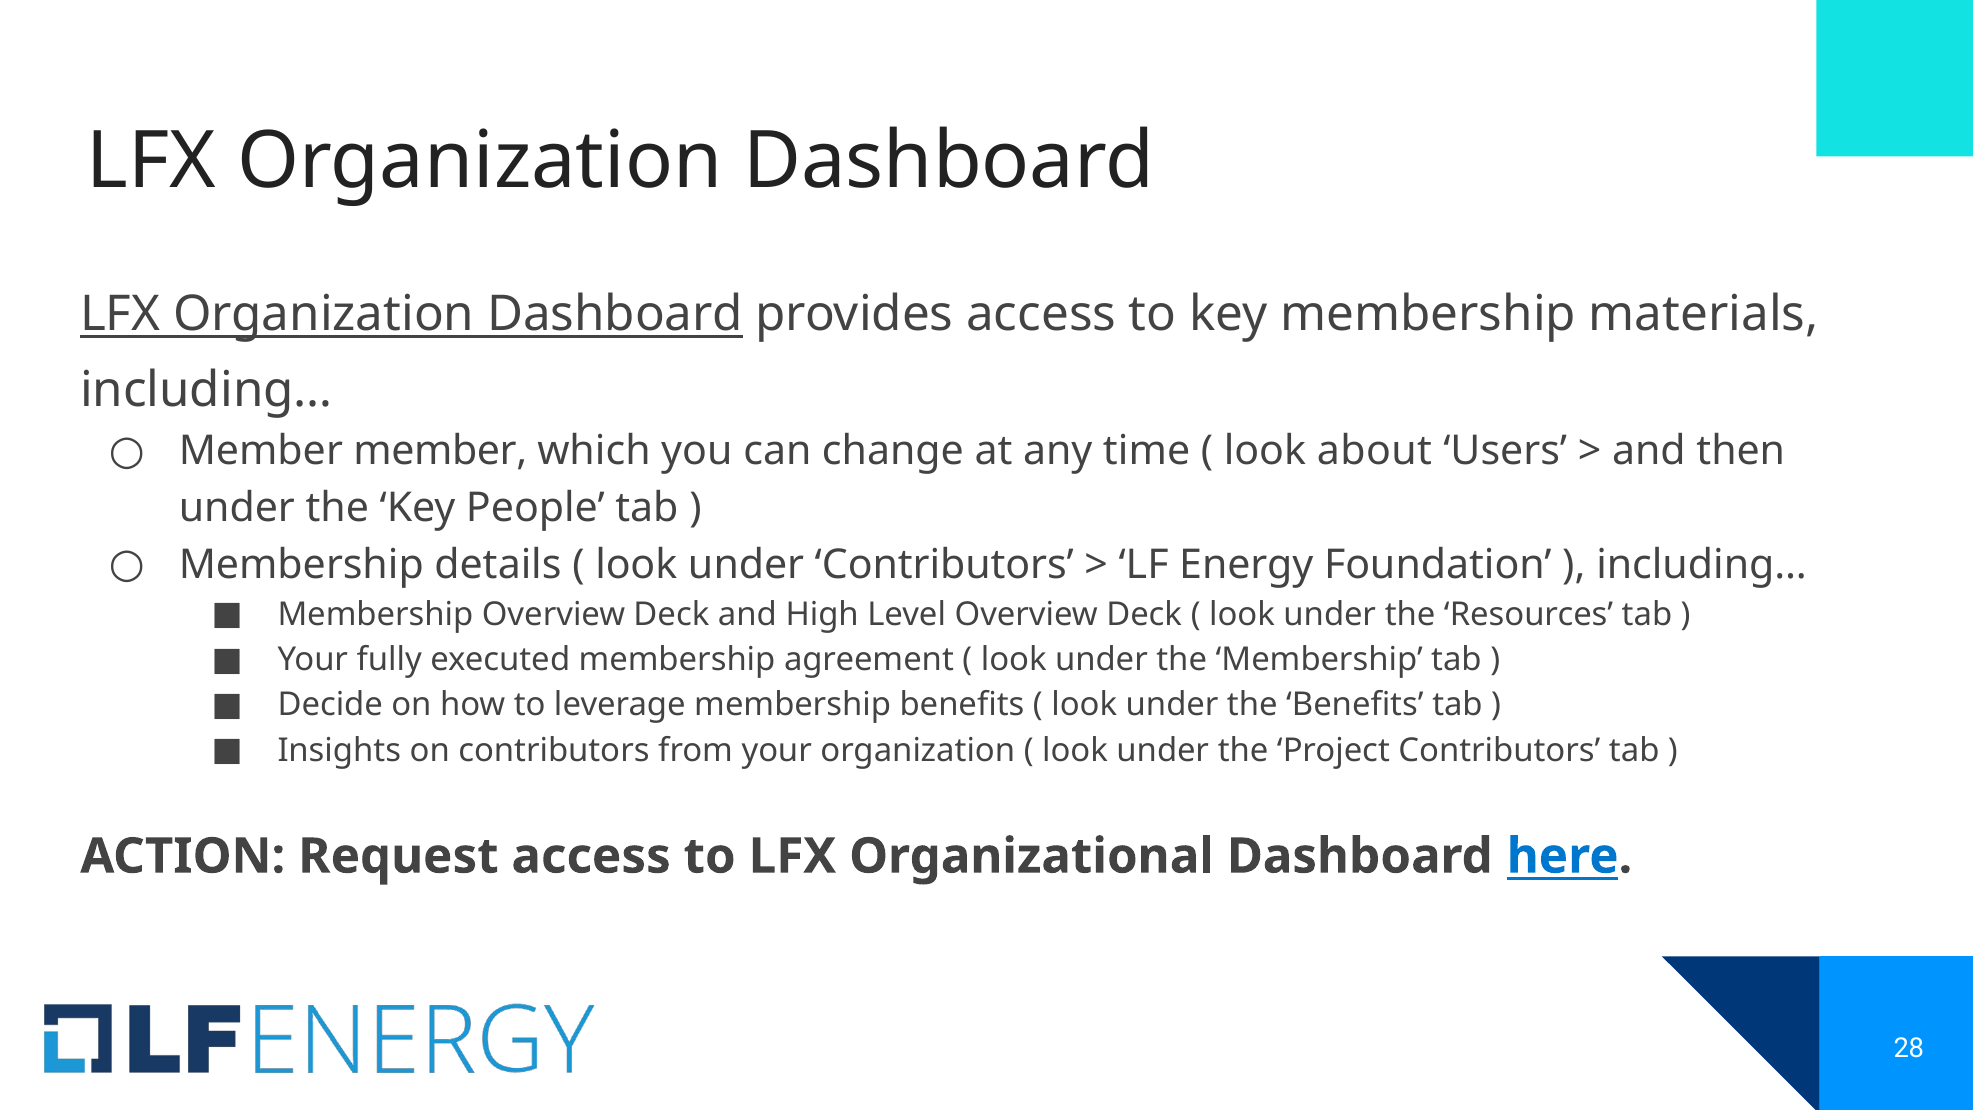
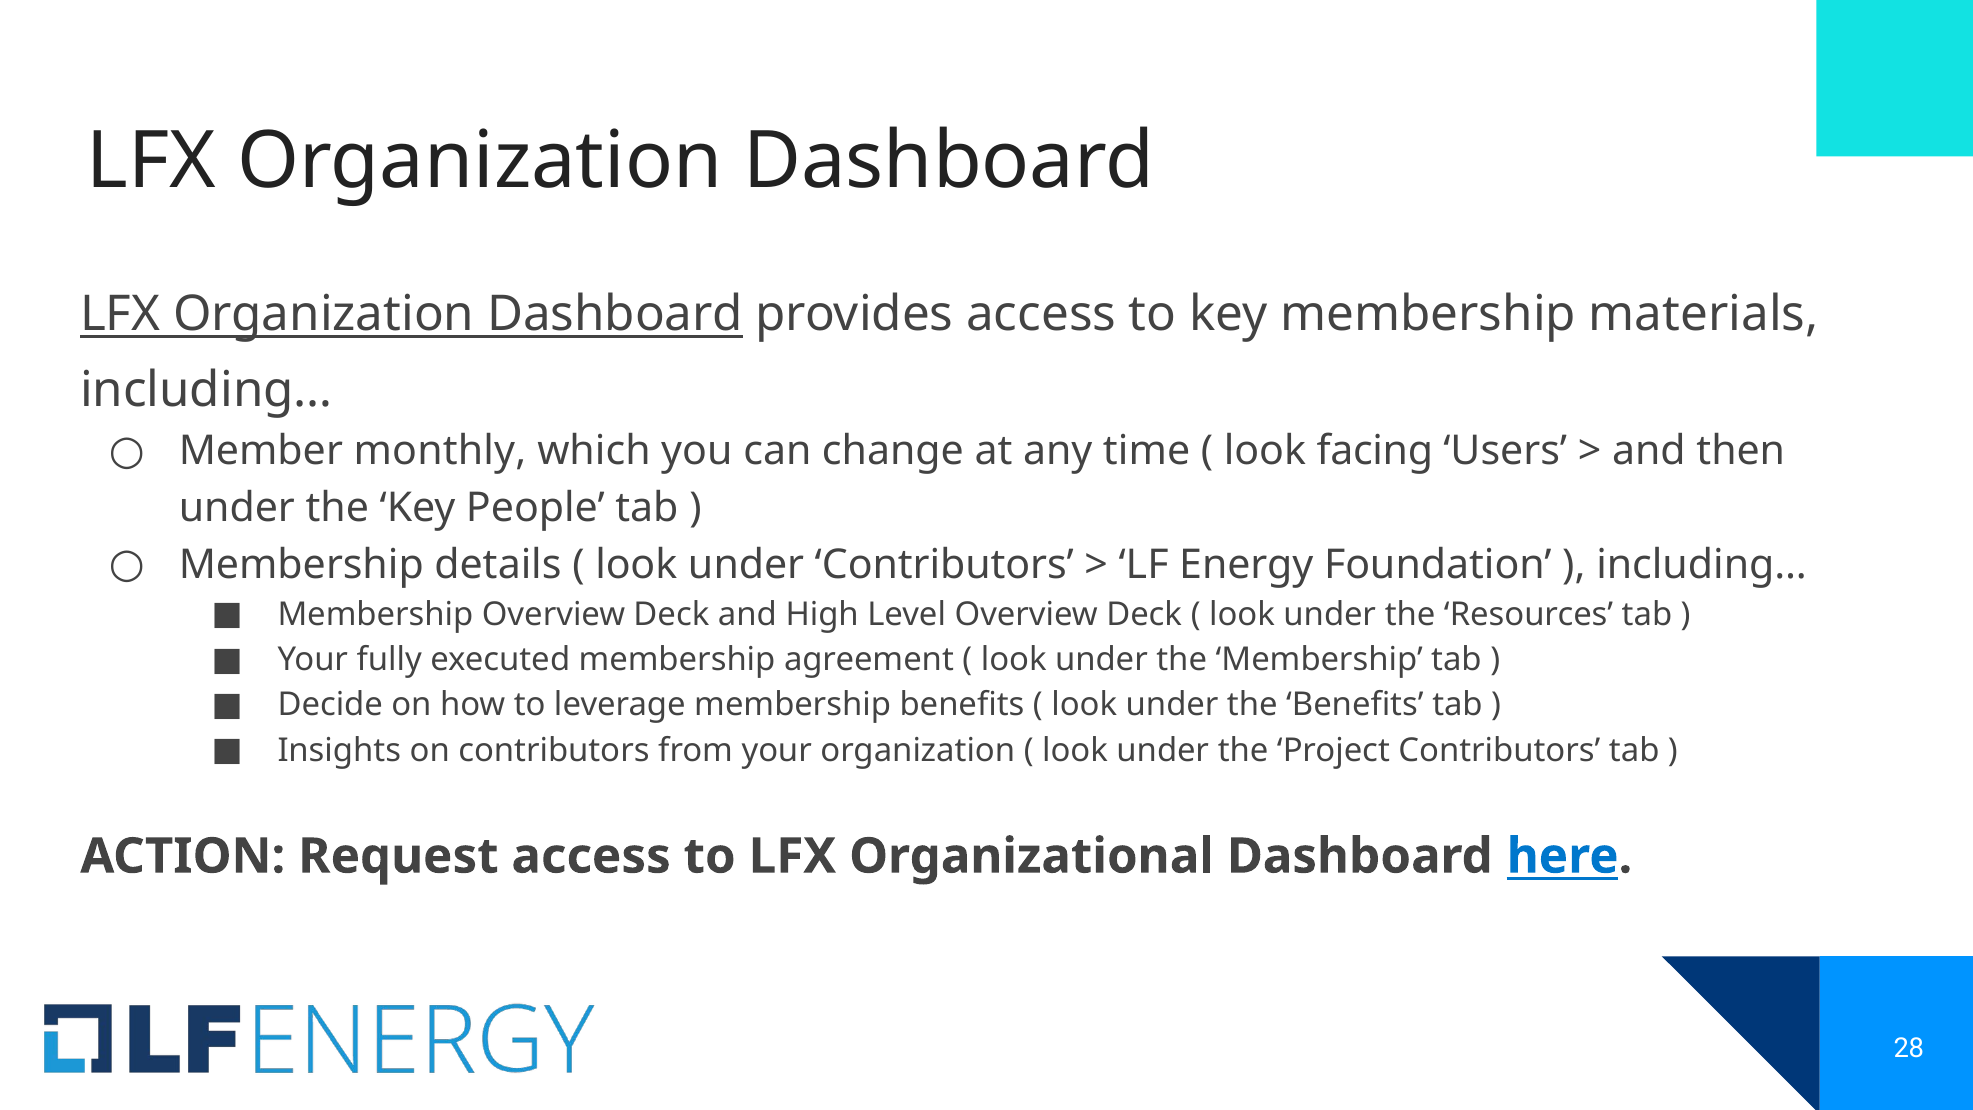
Member member: member -> monthly (440, 451)
about: about -> facing (1375, 451)
